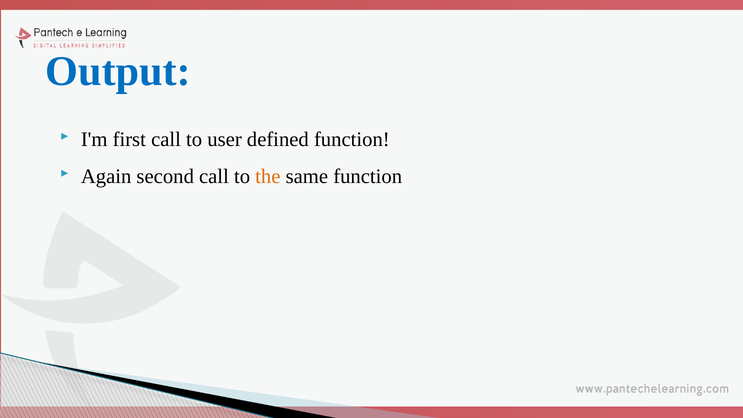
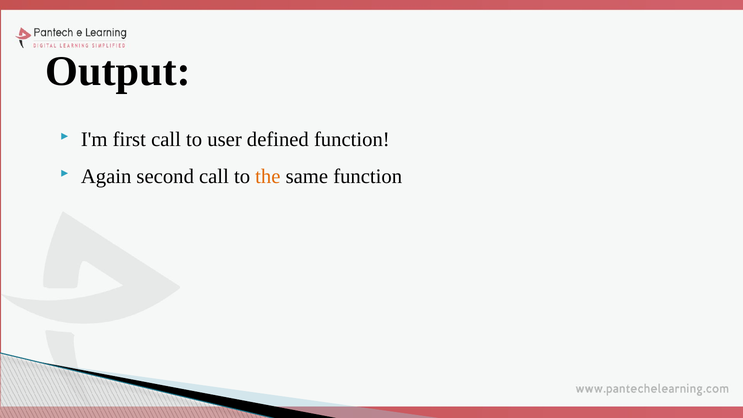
Output colour: blue -> black (118, 71)
